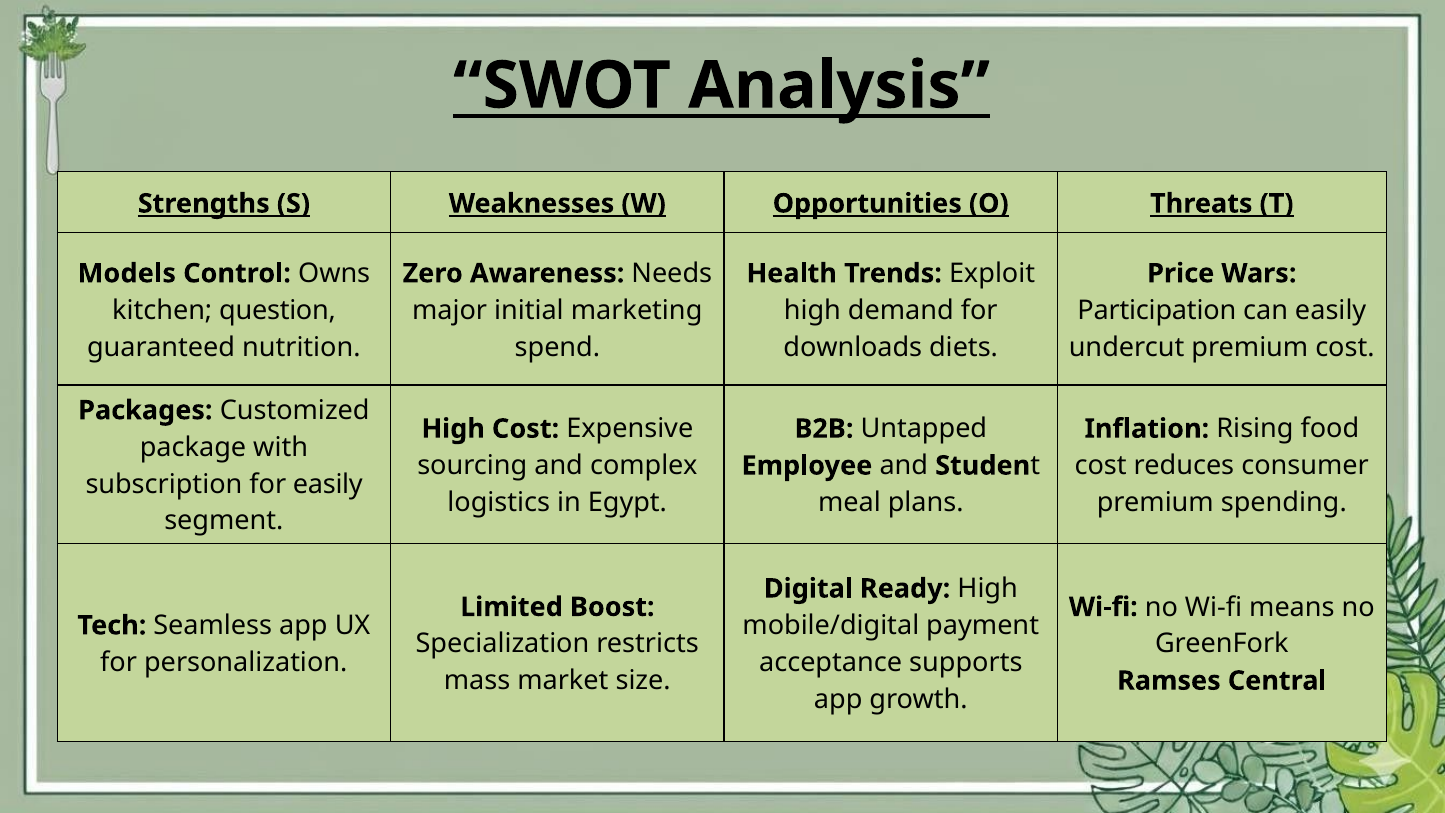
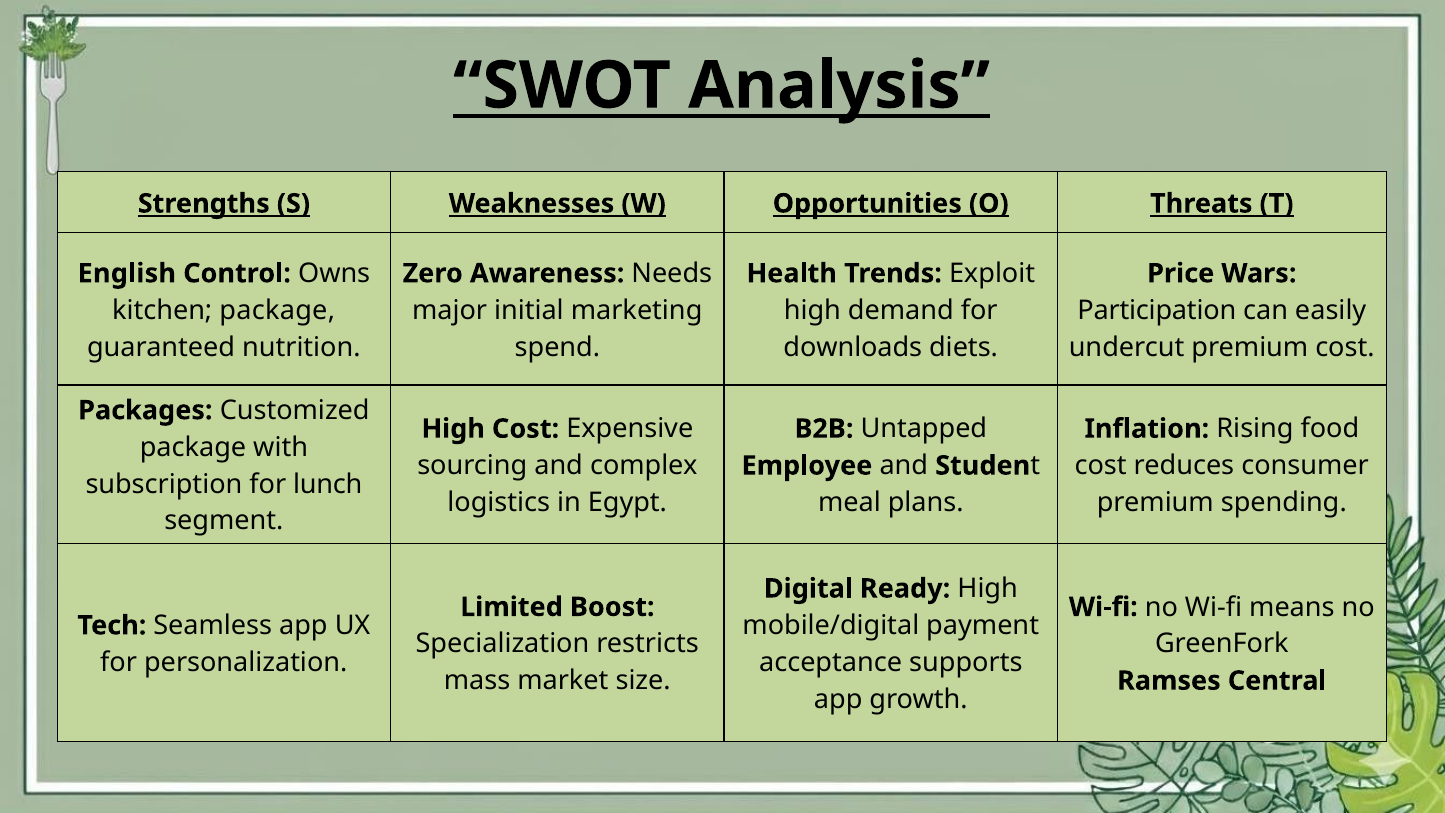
Models: Models -> English (127, 273)
kitchen question: question -> package (277, 310)
for easily: easily -> lunch (328, 484)
